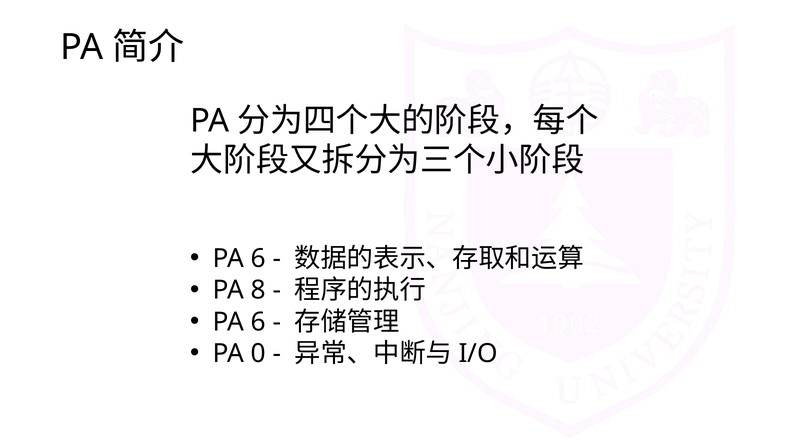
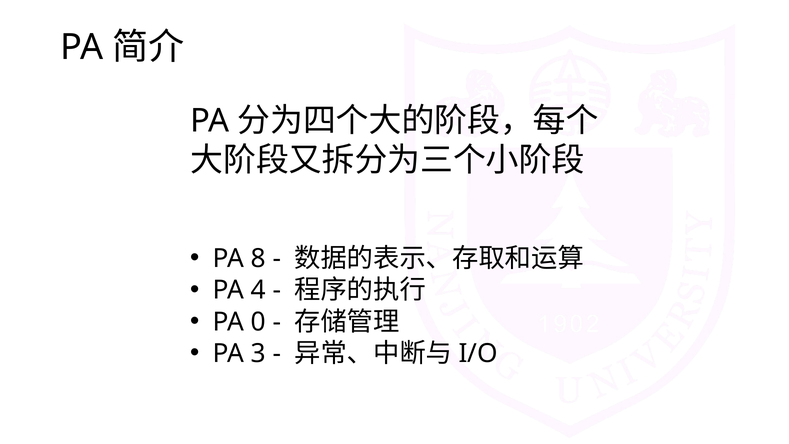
6: 6 -> 8 (258, 259)
8: 8 -> 4 (258, 290)
6: 6 -> 0 (258, 322)
0: 0 -> 3 (258, 353)
